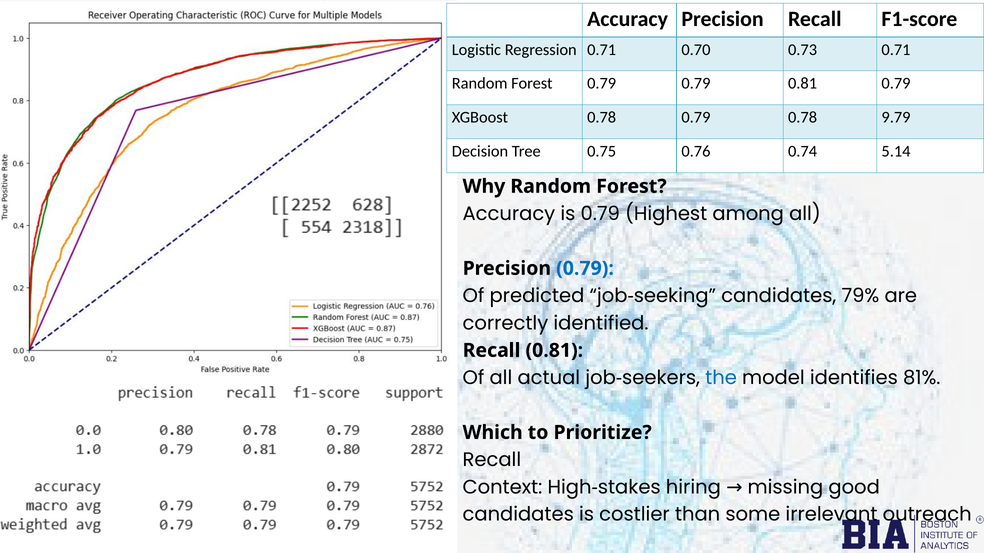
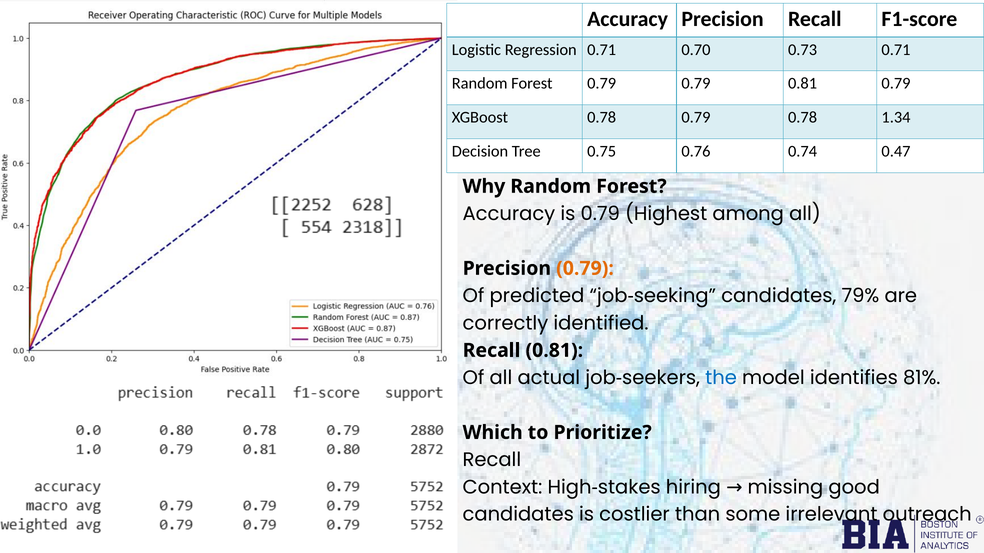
9.79: 9.79 -> 1.34 (896, 118)
5.14: 5.14 -> 0.47 (896, 151)
0.79 colour: blue -> orange (585, 269)
